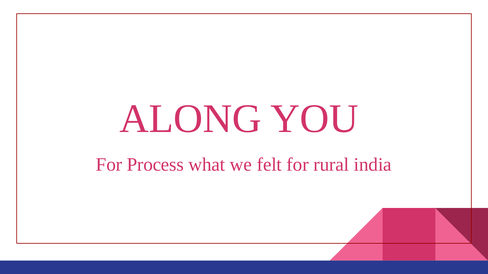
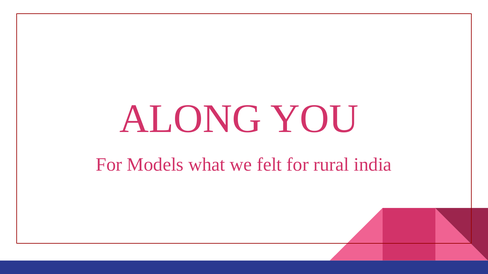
Process: Process -> Models (155, 165)
